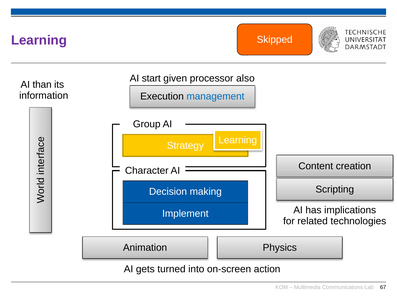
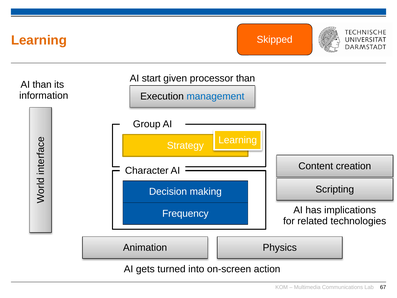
Learning colour: purple -> orange (39, 40)
processor also: also -> than (246, 78)
Implement: Implement -> Frequency (185, 213)
